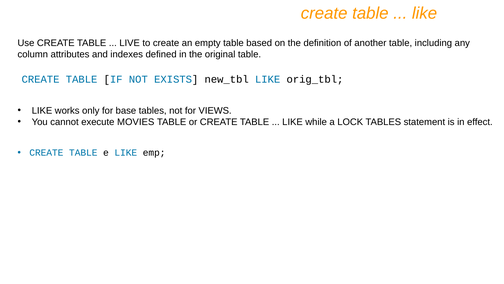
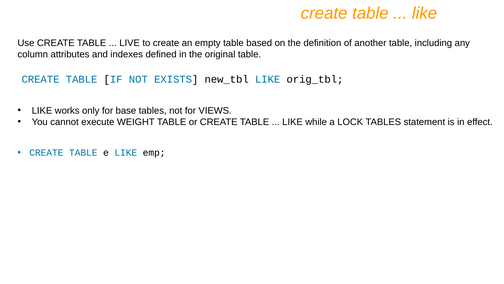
MOVIES: MOVIES -> WEIGHT (136, 122)
